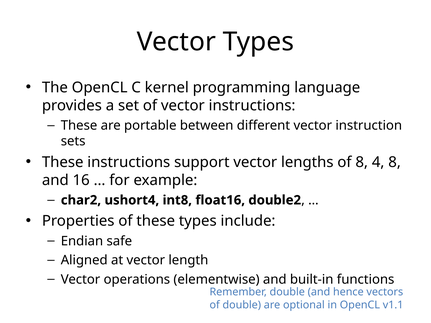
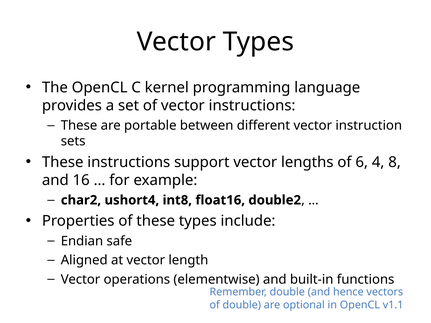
of 8: 8 -> 6 (362, 162)
